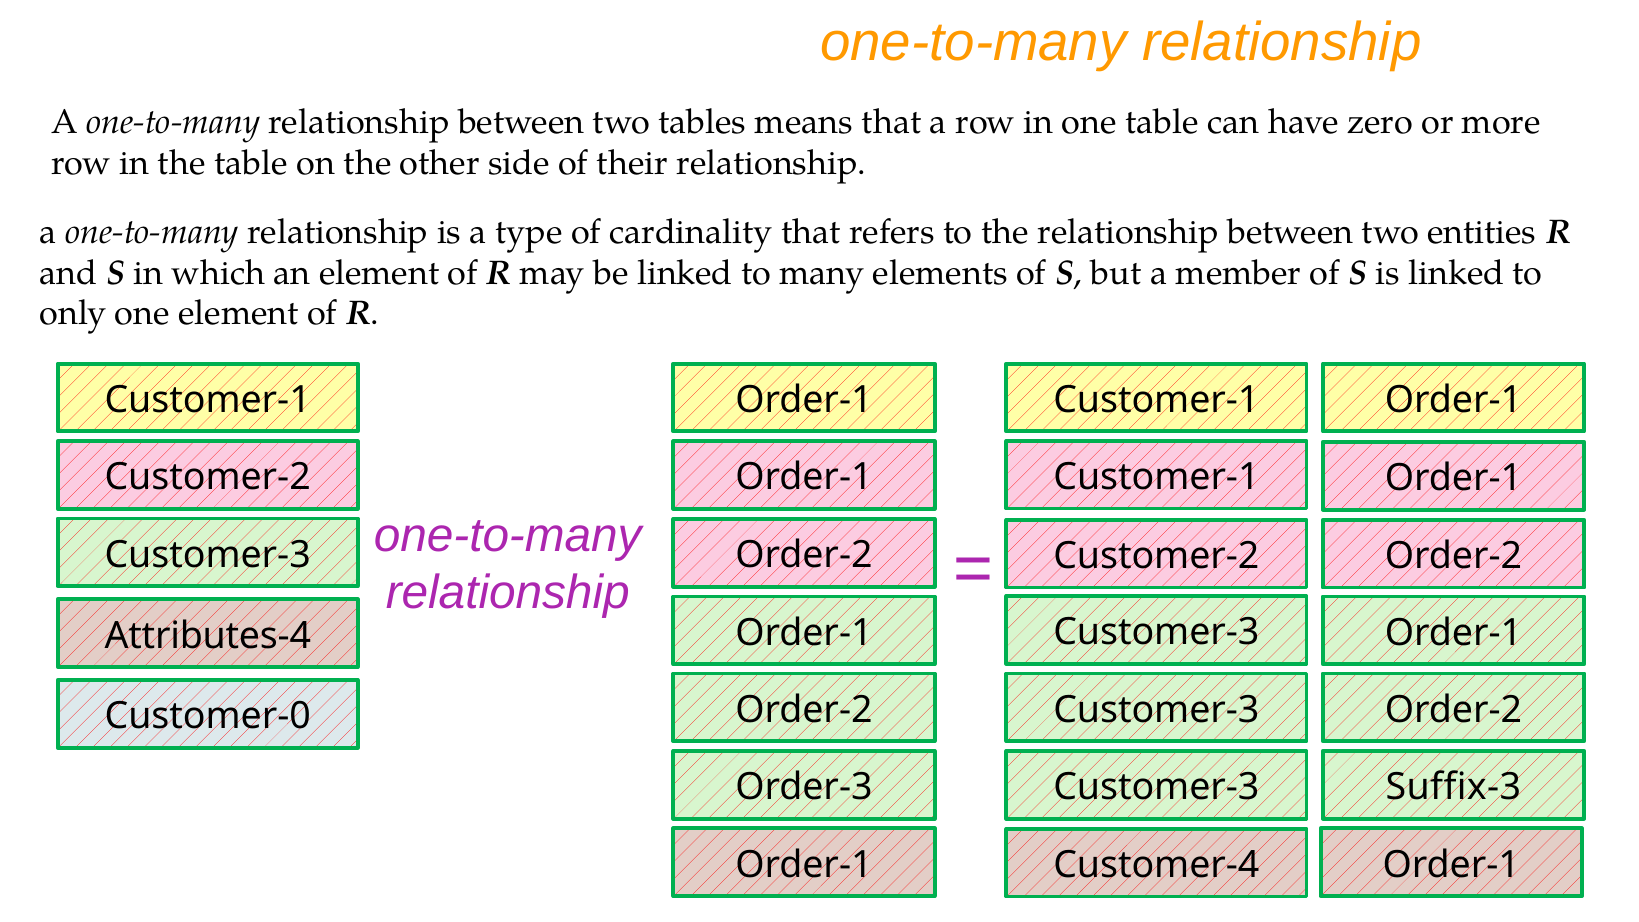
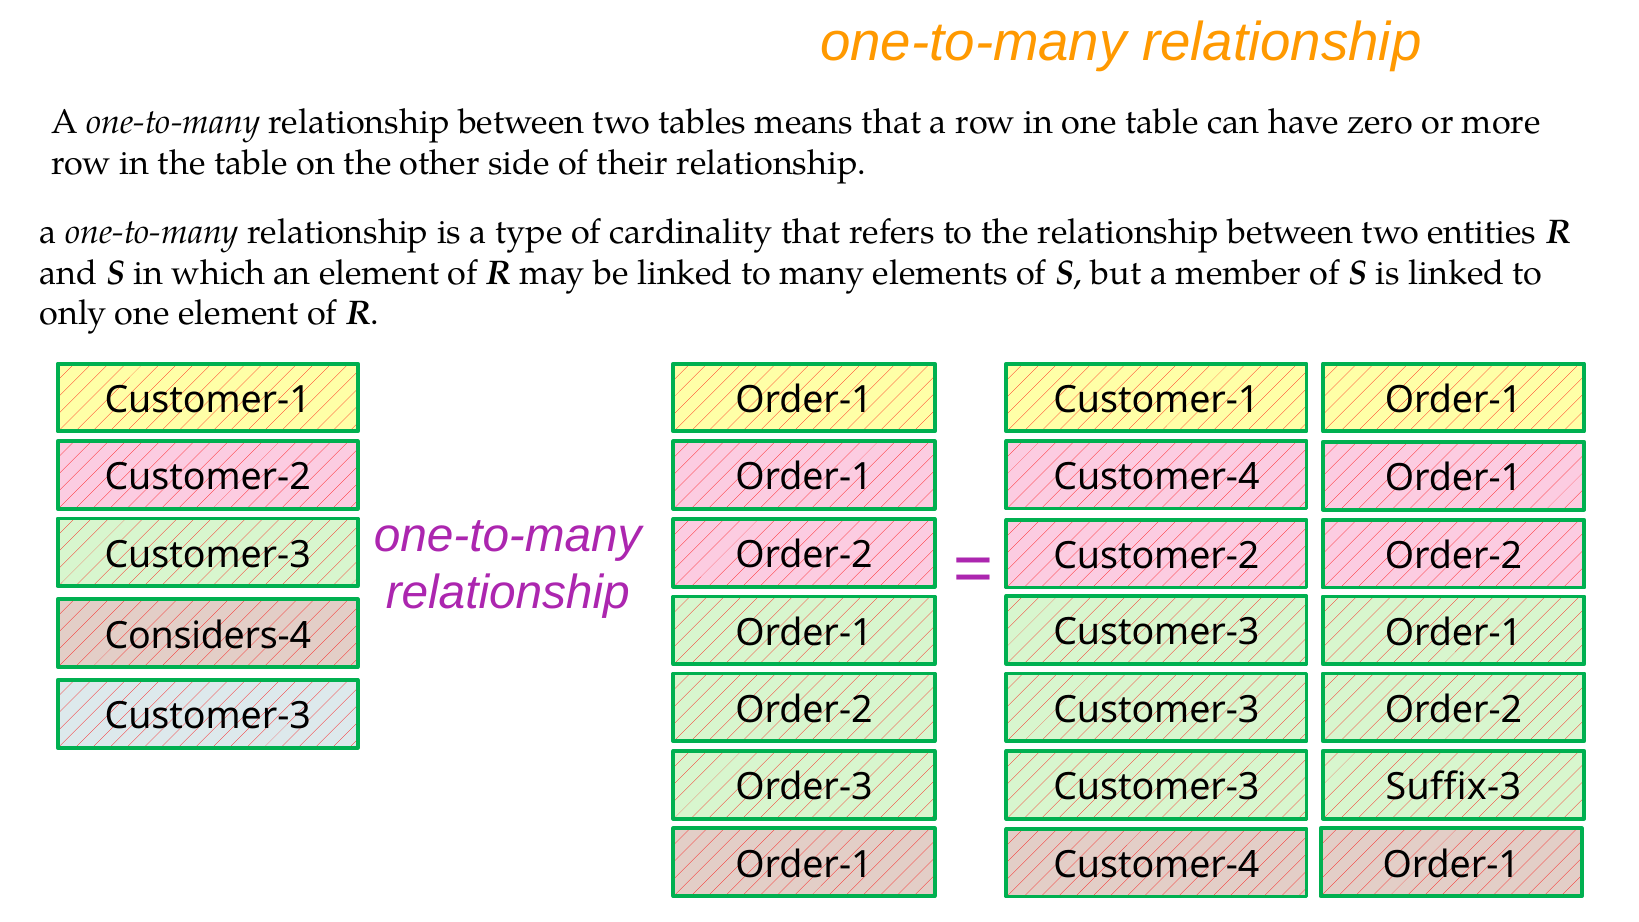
Customer-1: Customer-1 -> Customer-4 (1156, 477)
Attributes-4: Attributes-4 -> Considers-4 (208, 636)
Customer-0: Customer-0 -> Customer-3 (208, 716)
